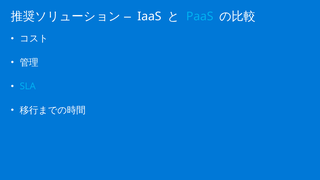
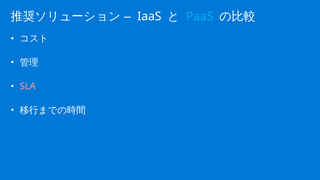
SLA colour: light blue -> pink (28, 86)
